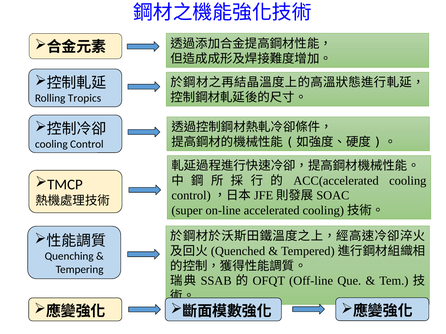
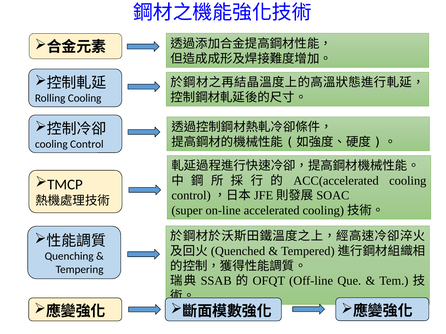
Rolling Tropics: Tropics -> Cooling (85, 98)
